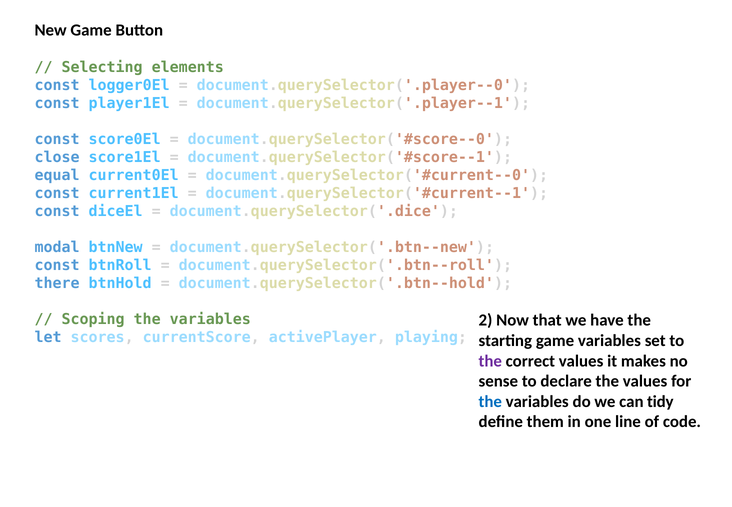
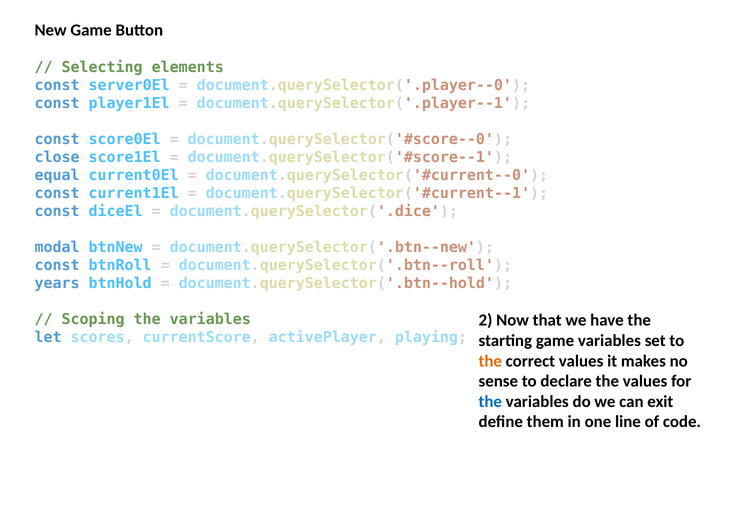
logger0El: logger0El -> server0El (129, 85)
there: there -> years (57, 283)
the colour: purple -> orange (490, 361)
tidy: tidy -> exit (660, 401)
